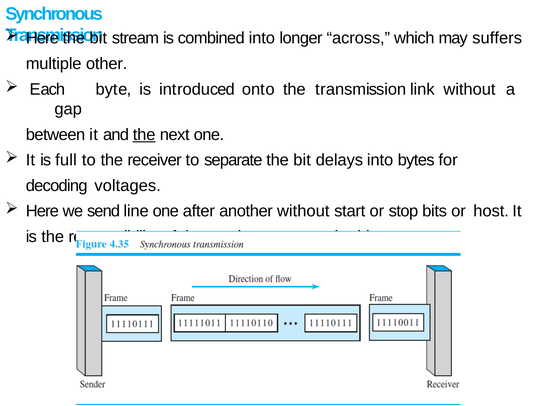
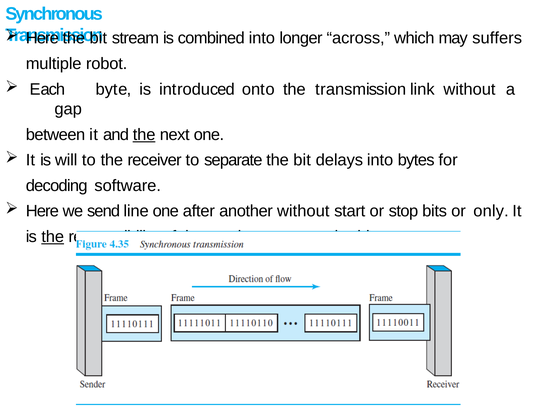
other: other -> robot (107, 64)
full: full -> will (66, 160)
voltages: voltages -> software (128, 186)
host: host -> only (491, 211)
the underline: none -> present (53, 237)
